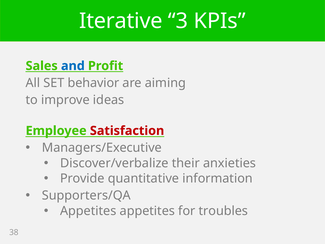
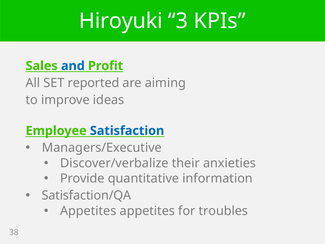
Iterative: Iterative -> Hiroyuki (121, 21)
behavior: behavior -> reported (93, 83)
Satisfaction colour: red -> blue (127, 131)
Supporters/QA: Supporters/QA -> Satisfaction/QA (86, 195)
